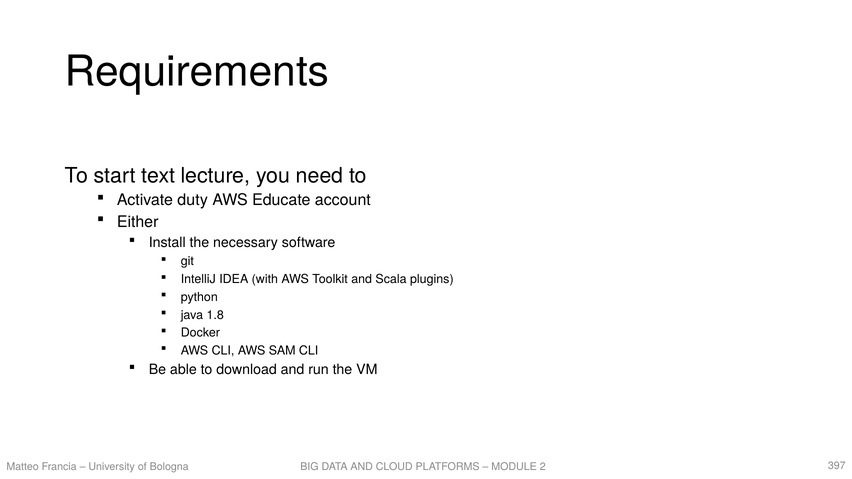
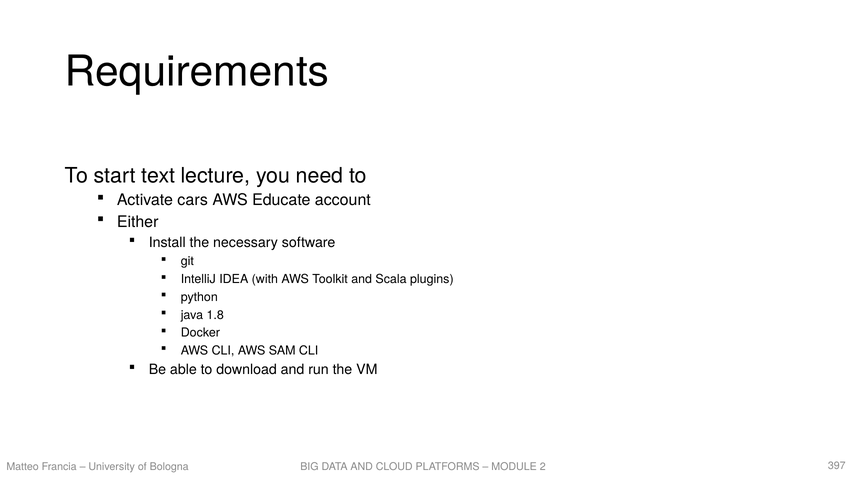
duty: duty -> cars (193, 200)
